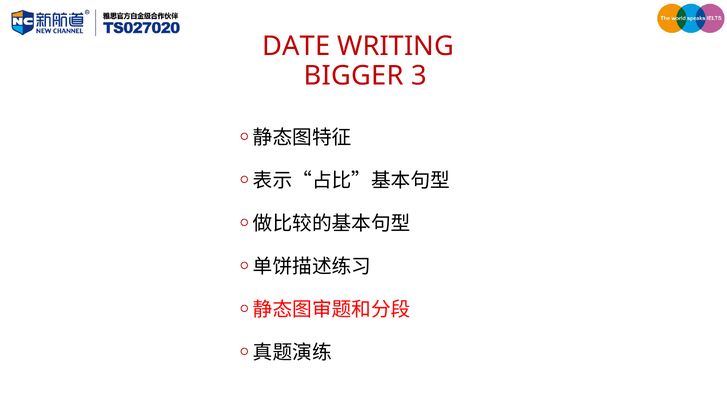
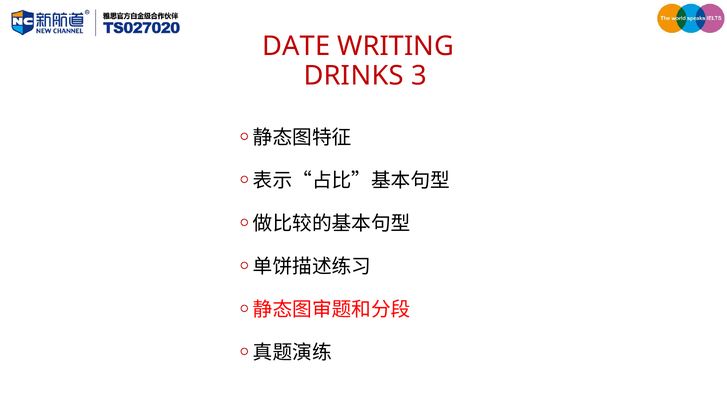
BIGGER: BIGGER -> DRINKS (354, 76)
